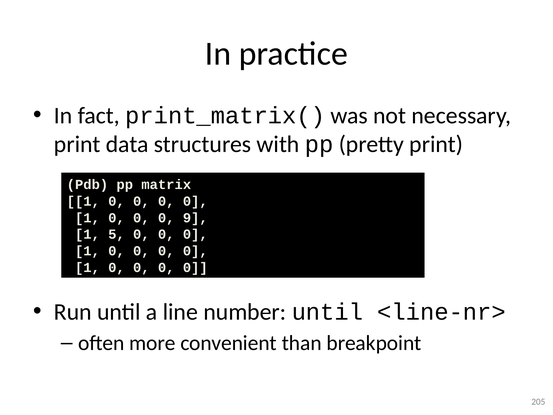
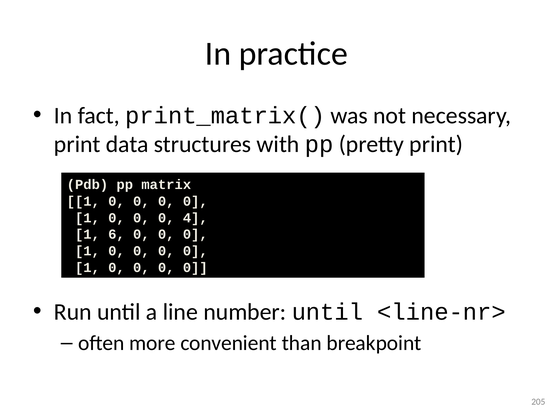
9: 9 -> 4 (195, 218)
5: 5 -> 6 (116, 234)
